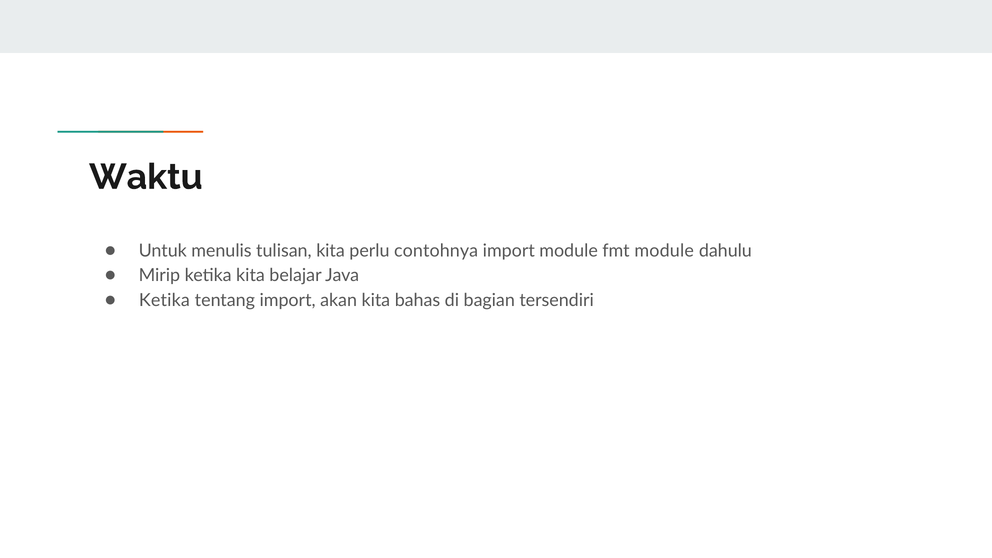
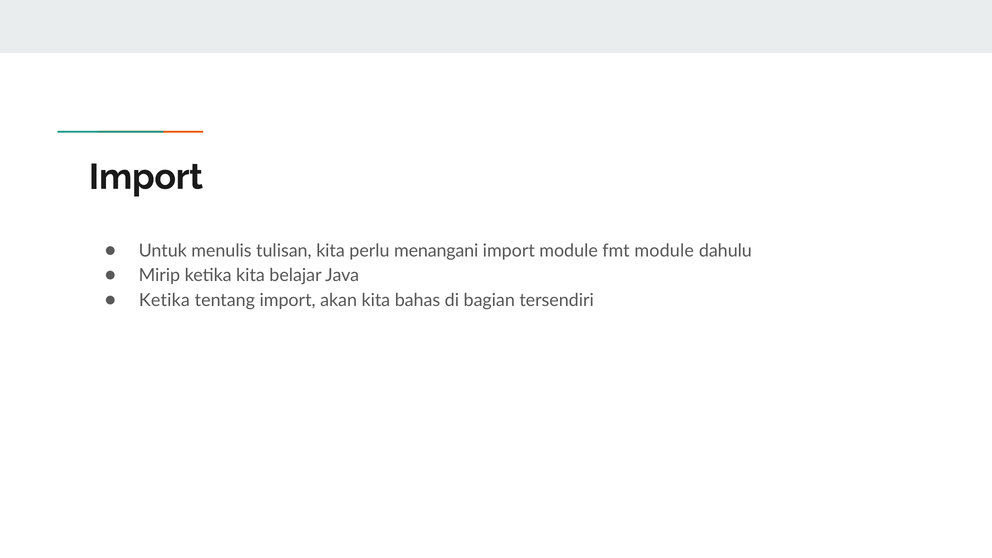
Waktu: Waktu -> Import (146, 177)
contohnya: contohnya -> menangani (436, 251)
